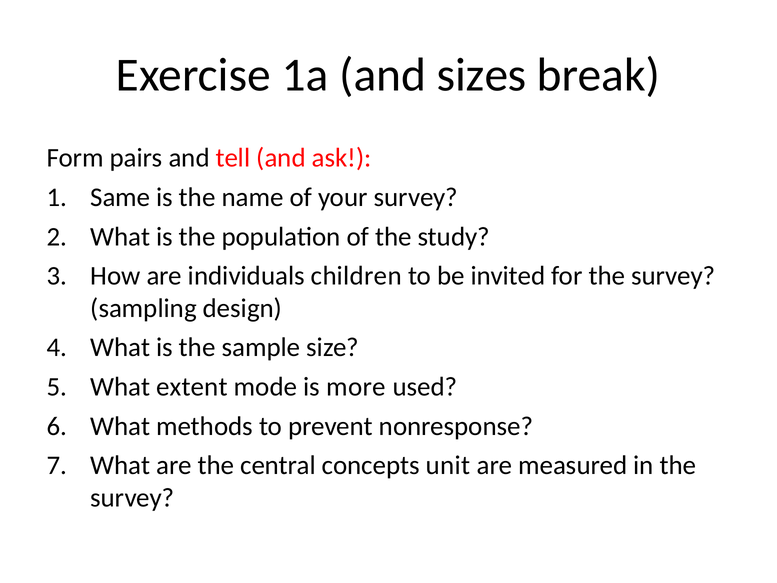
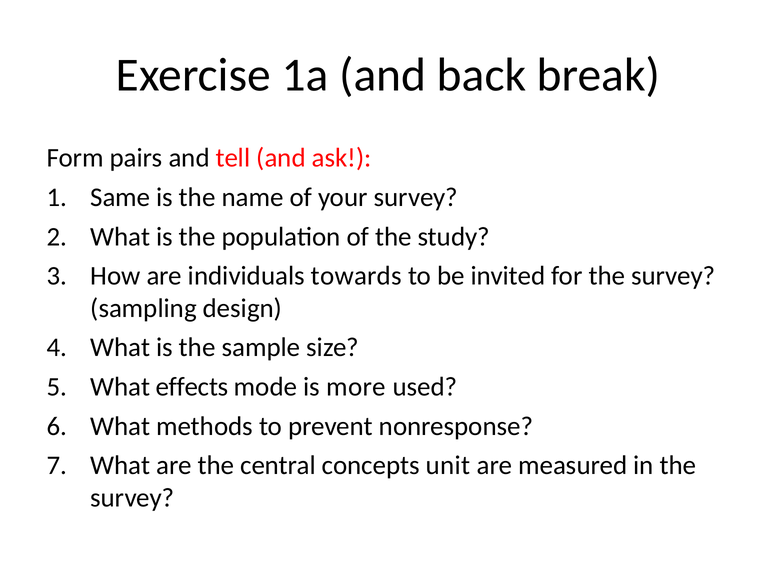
sizes: sizes -> back (482, 75)
children: children -> towards (356, 276)
extent: extent -> effects (192, 387)
